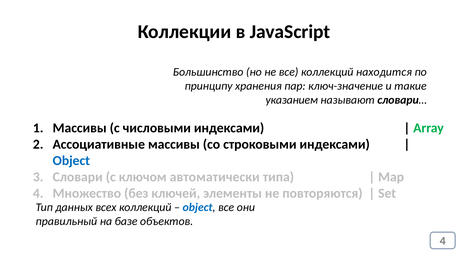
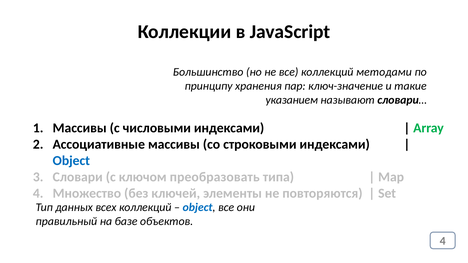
находится: находится -> методами (384, 72)
автоматически: автоматически -> преобразовать (215, 177)
